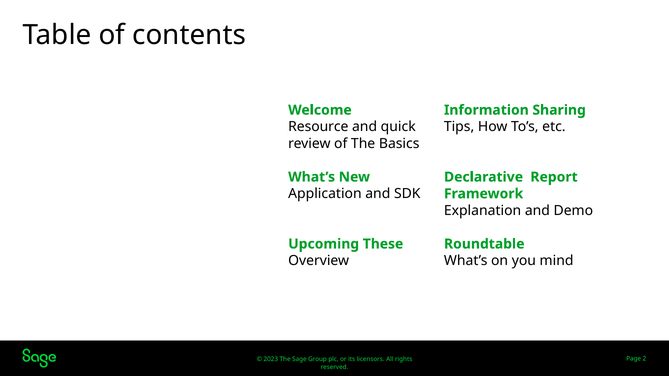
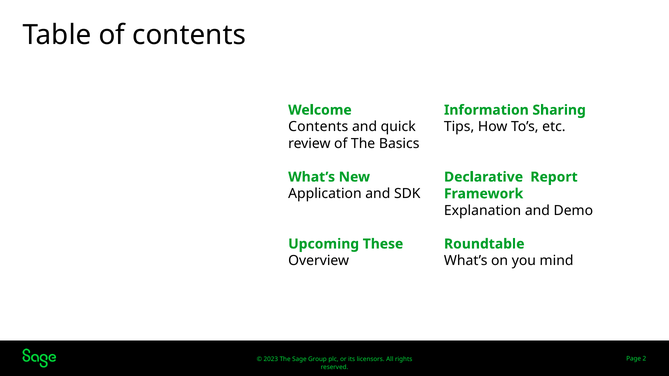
Resource: Resource -> Contents (318, 127)
